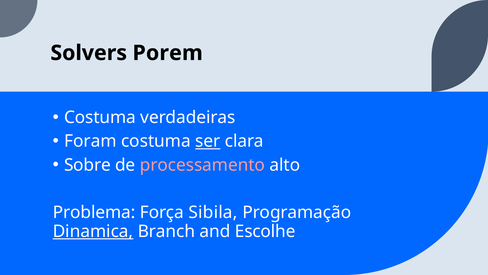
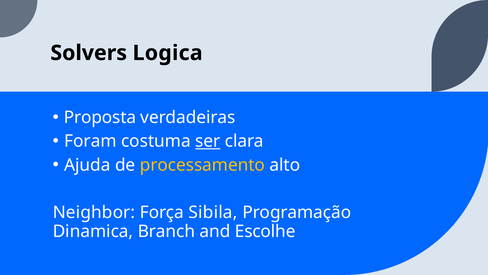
Porem: Porem -> Logica (168, 53)
Costuma: Costuma -> Proposta (100, 117)
Sobre: Sobre -> Ajuda (87, 165)
processamento colour: pink -> yellow (202, 165)
Problema: Problema -> Neighbor (94, 212)
Dinamica underline: present -> none (93, 231)
